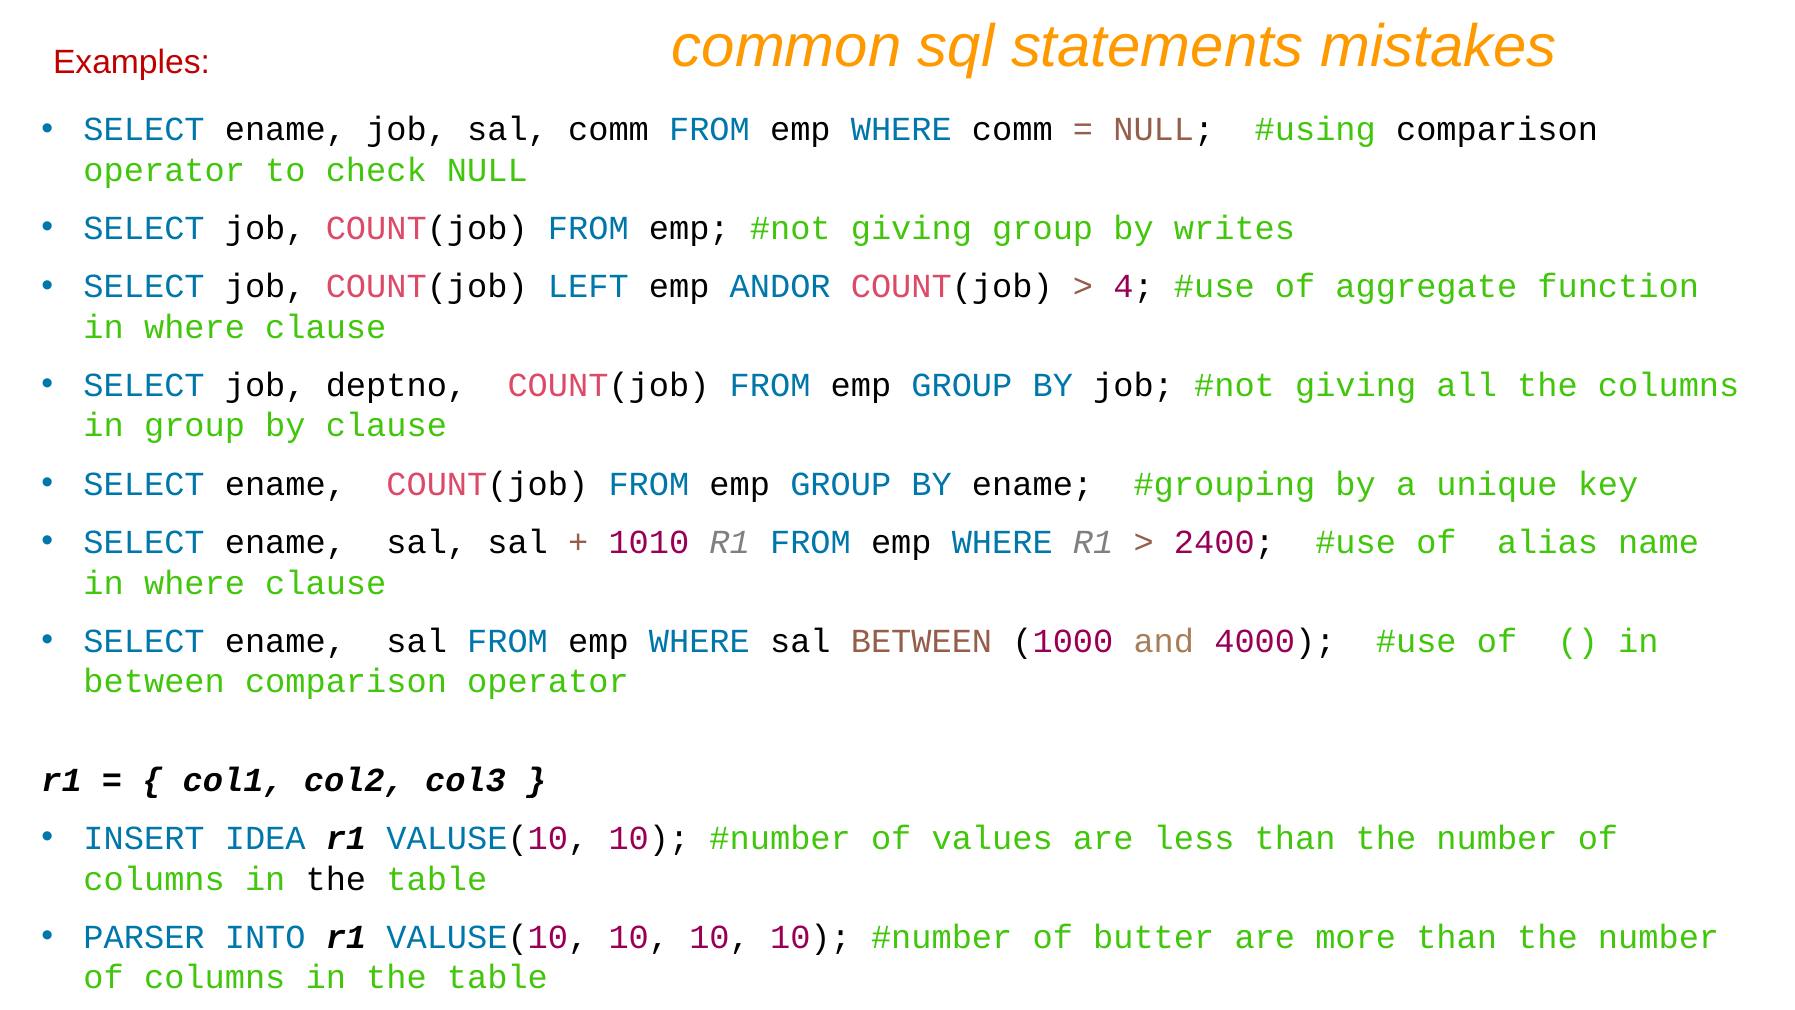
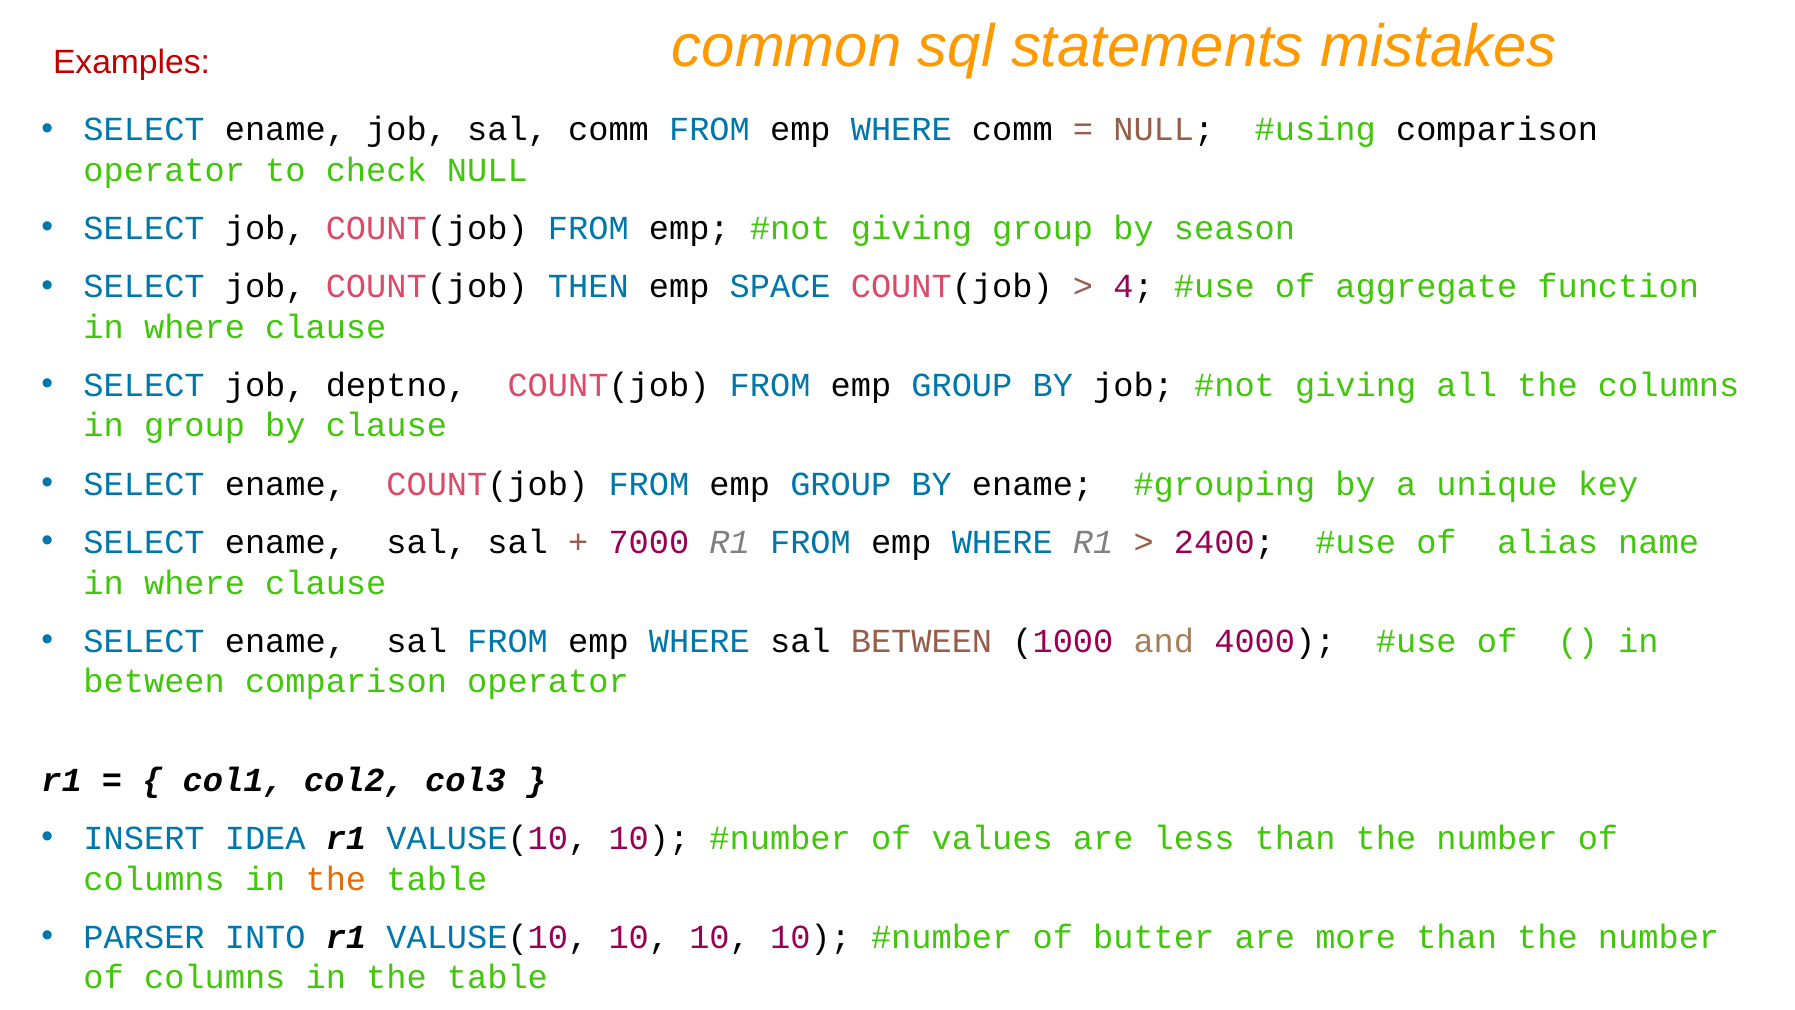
writes: writes -> season (1235, 228)
LEFT: LEFT -> THEN (588, 287)
ANDOR: ANDOR -> SPACE (780, 287)
1010: 1010 -> 7000 (649, 542)
the colour: black -> orange (336, 879)
